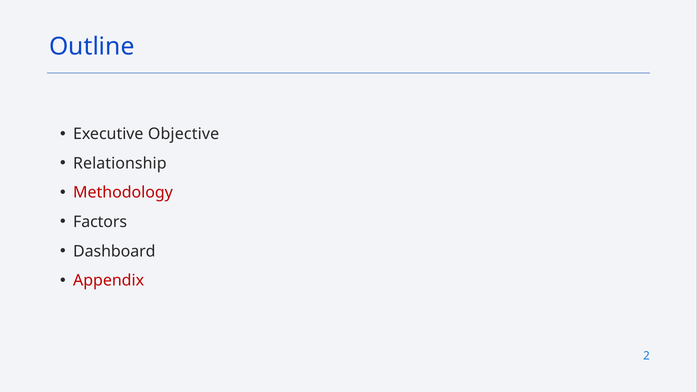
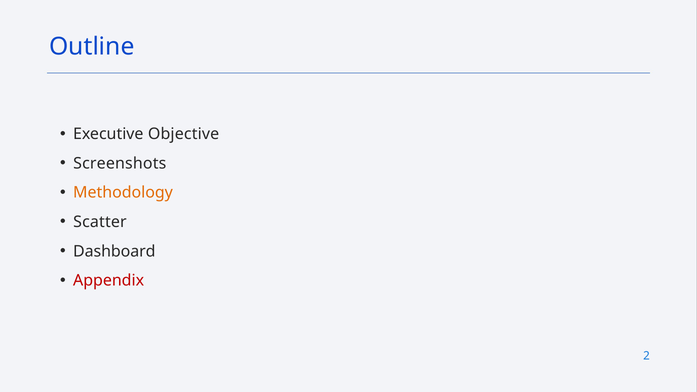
Relationship: Relationship -> Screenshots (120, 163)
Methodology colour: red -> orange (123, 193)
Factors: Factors -> Scatter (100, 222)
